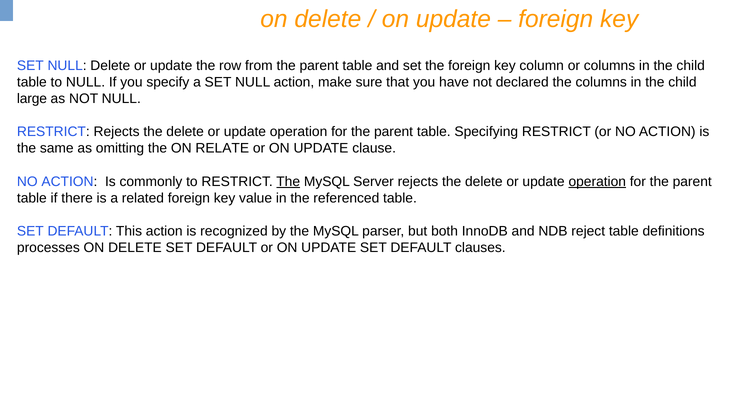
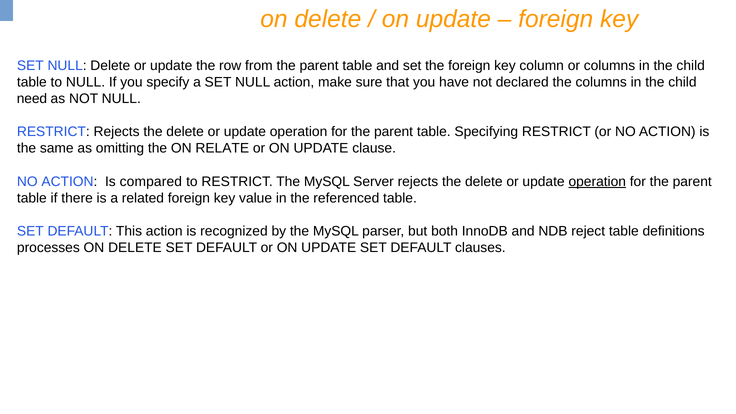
large: large -> need (32, 99)
commonly: commonly -> compared (151, 181)
The underline: present -> none (288, 181)
